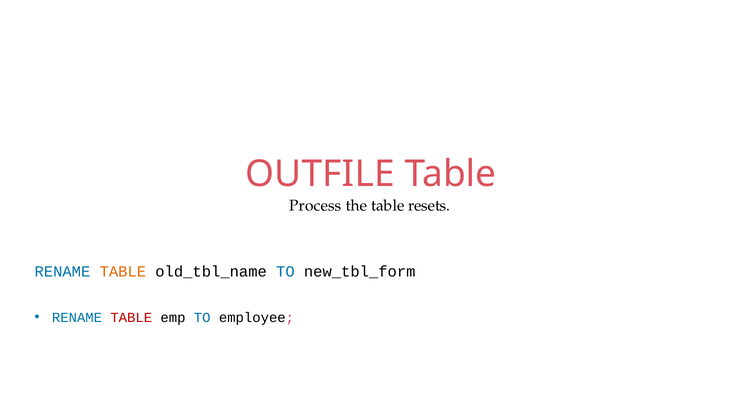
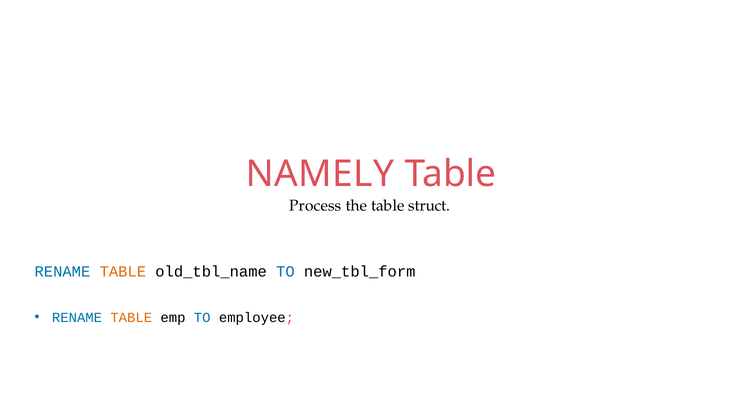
OUTFILE: OUTFILE -> NAMELY (320, 174)
resets: resets -> struct (429, 206)
TABLE colour: red -> orange (131, 318)
